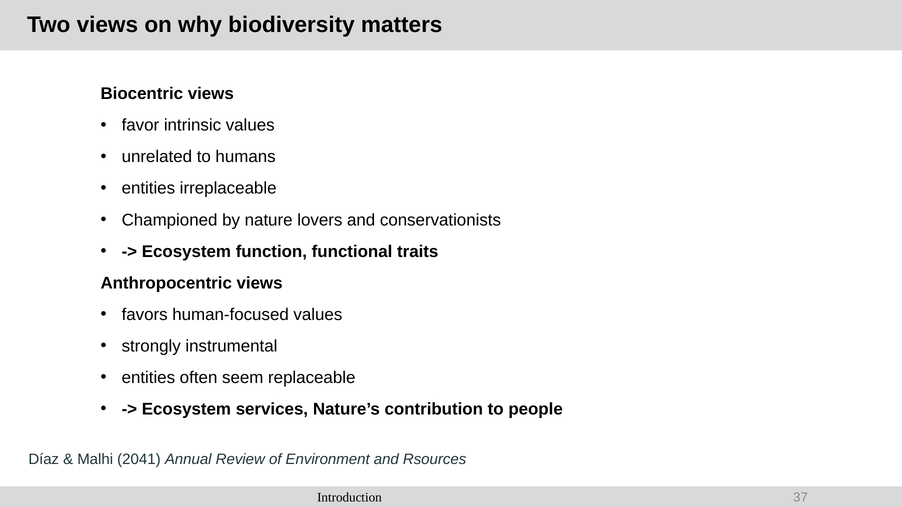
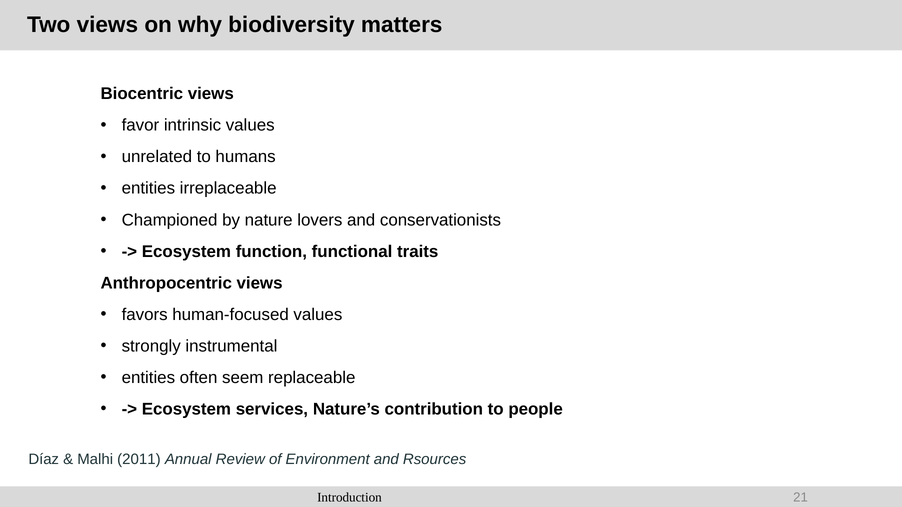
2041: 2041 -> 2011 (139, 460)
37: 37 -> 21 (801, 498)
